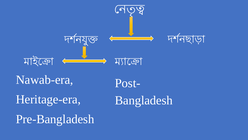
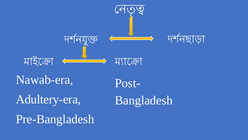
Heritage-era: Heritage-era -> Adultery-era (48, 99)
